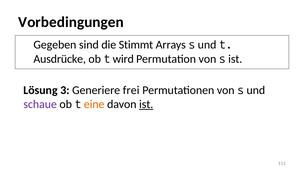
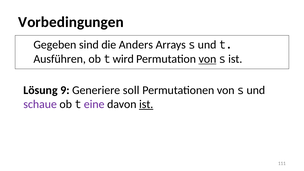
Stimmt: Stimmt -> Anders (136, 45)
Ausdrücke: Ausdrücke -> Ausführen (60, 59)
von underline: none -> present (207, 59)
3: 3 -> 9 (65, 90)
frei: frei -> soll (131, 90)
eine colour: orange -> purple (94, 104)
